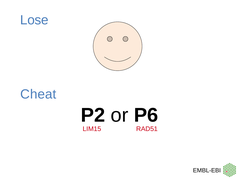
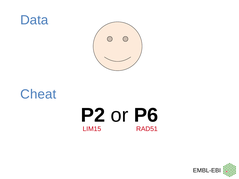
Lose: Lose -> Data (34, 20)
